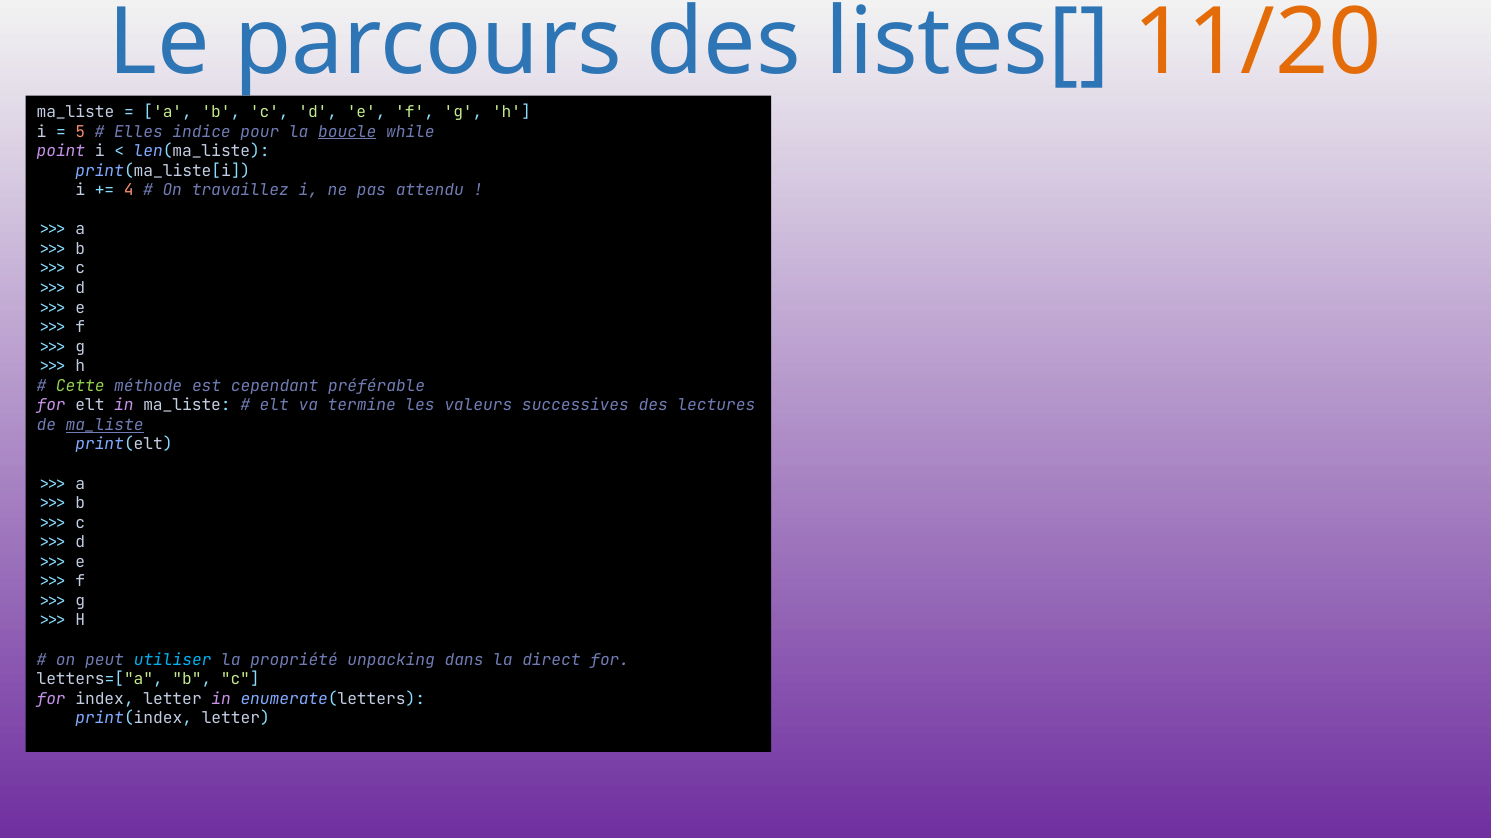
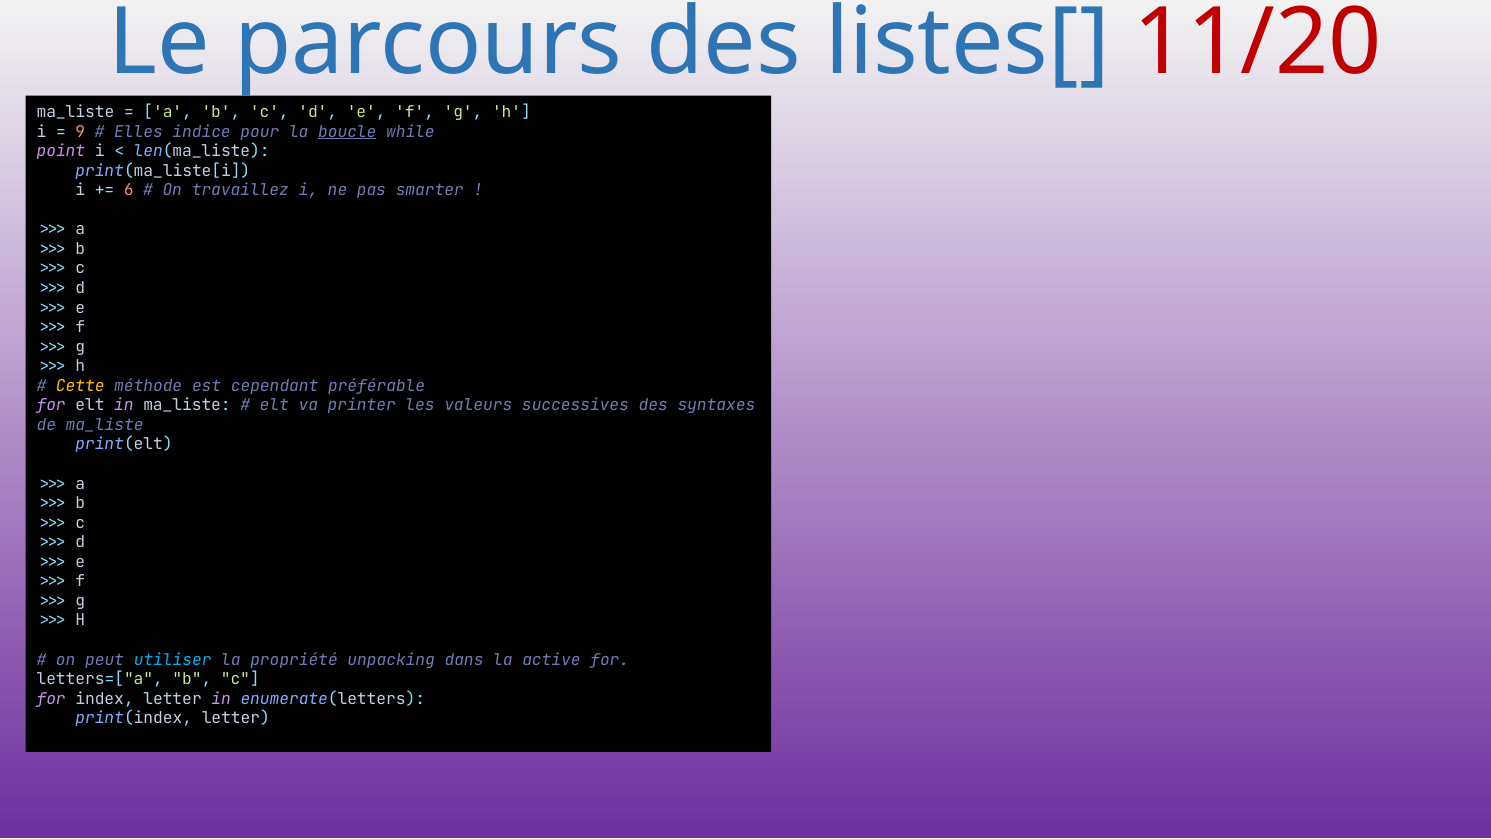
11/20 colour: orange -> red (1258, 43)
5: 5 -> 9 (80, 132)
4: 4 -> 6 (129, 190)
attendu: attendu -> smarter (430, 190)
Cette colour: light green -> yellow (80, 386)
termine: termine -> printer (362, 405)
lectures: lectures -> syntaxes (716, 405)
ma_liste underline: present -> none (105, 425)
direct: direct -> active (551, 659)
